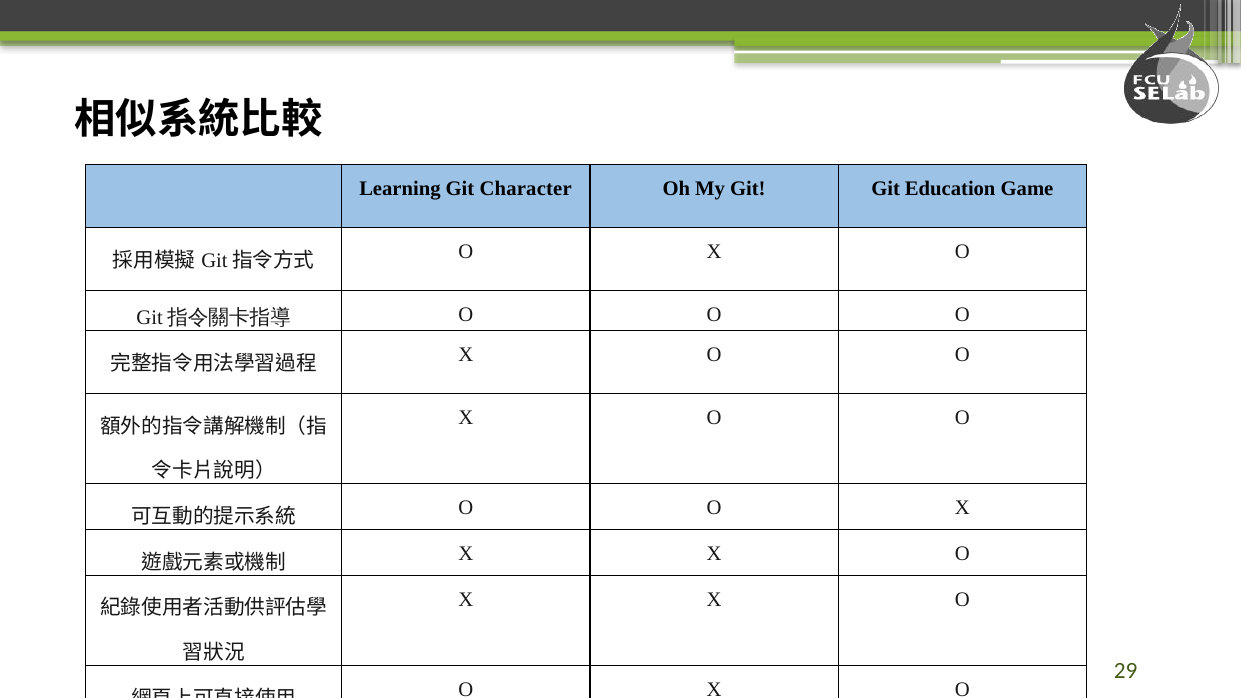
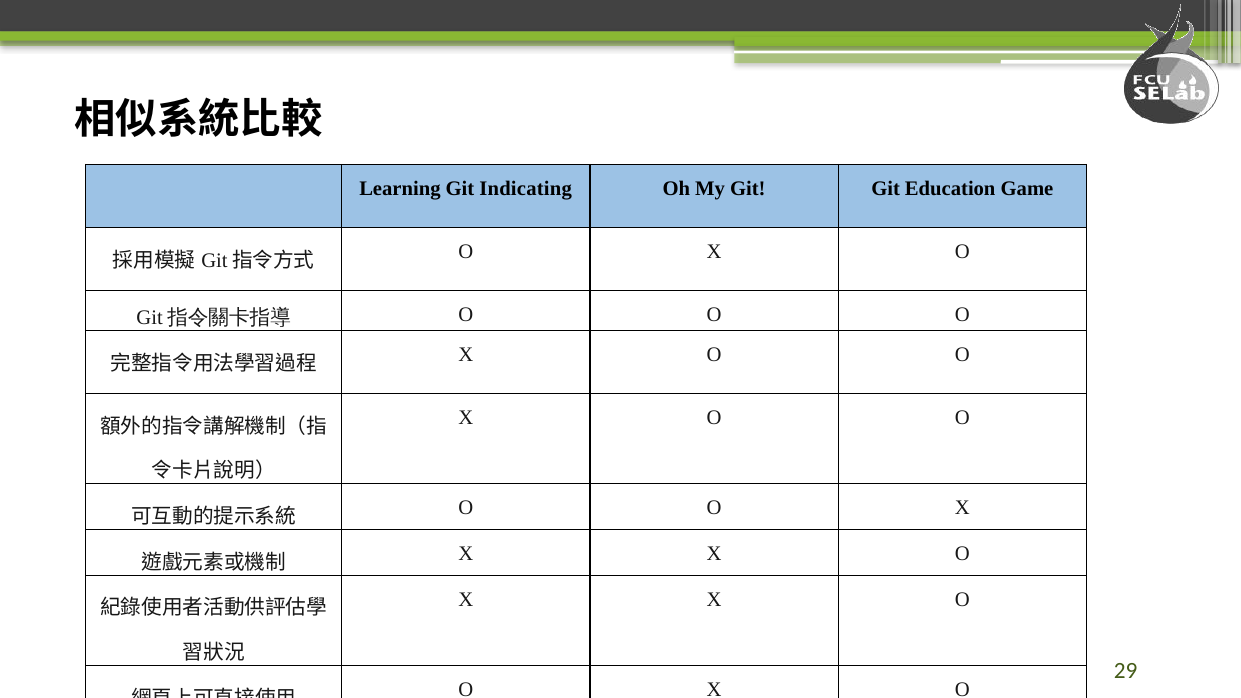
Character: Character -> Indicating (526, 189)
